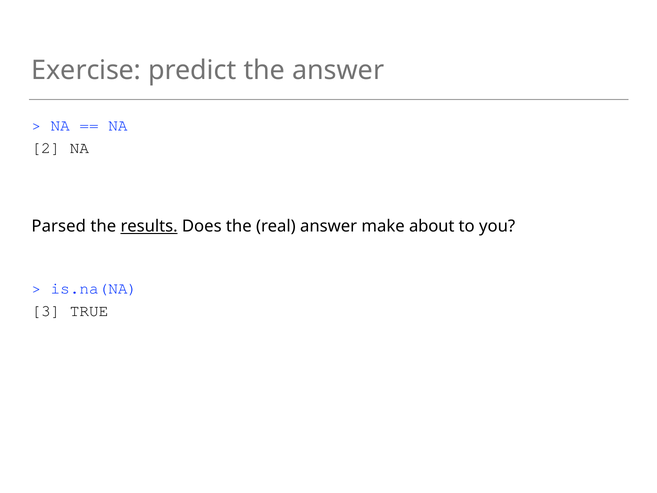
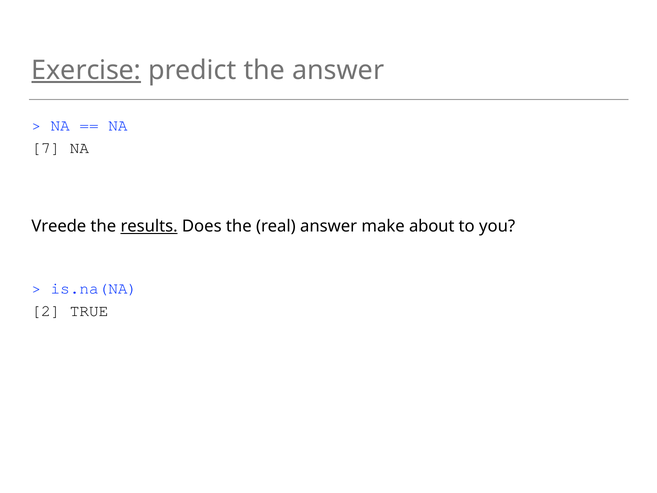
Exercise underline: none -> present (86, 70)
2: 2 -> 7 (46, 148)
Parsed: Parsed -> Vreede (59, 226)
3: 3 -> 2 (46, 311)
